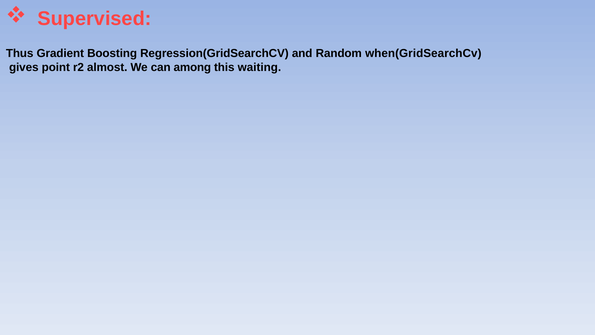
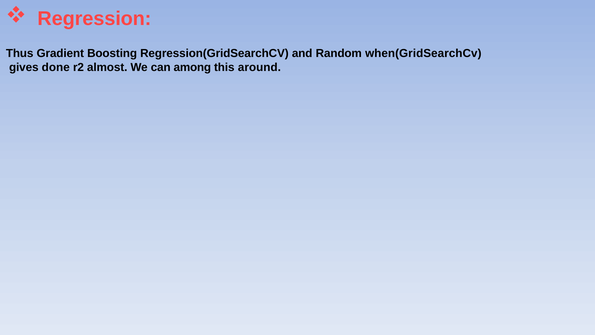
Supervised: Supervised -> Regression (95, 19)
point: point -> done (56, 67)
waiting: waiting -> around (259, 67)
